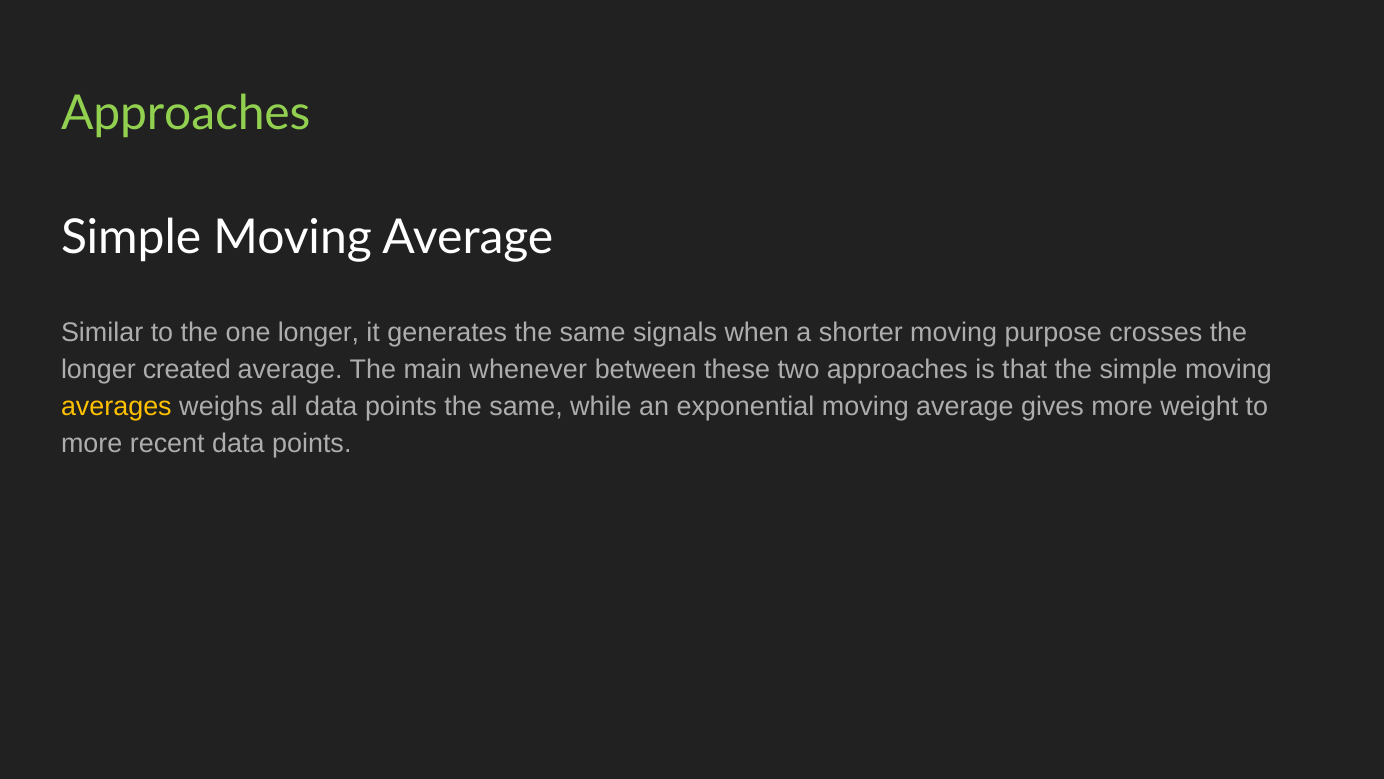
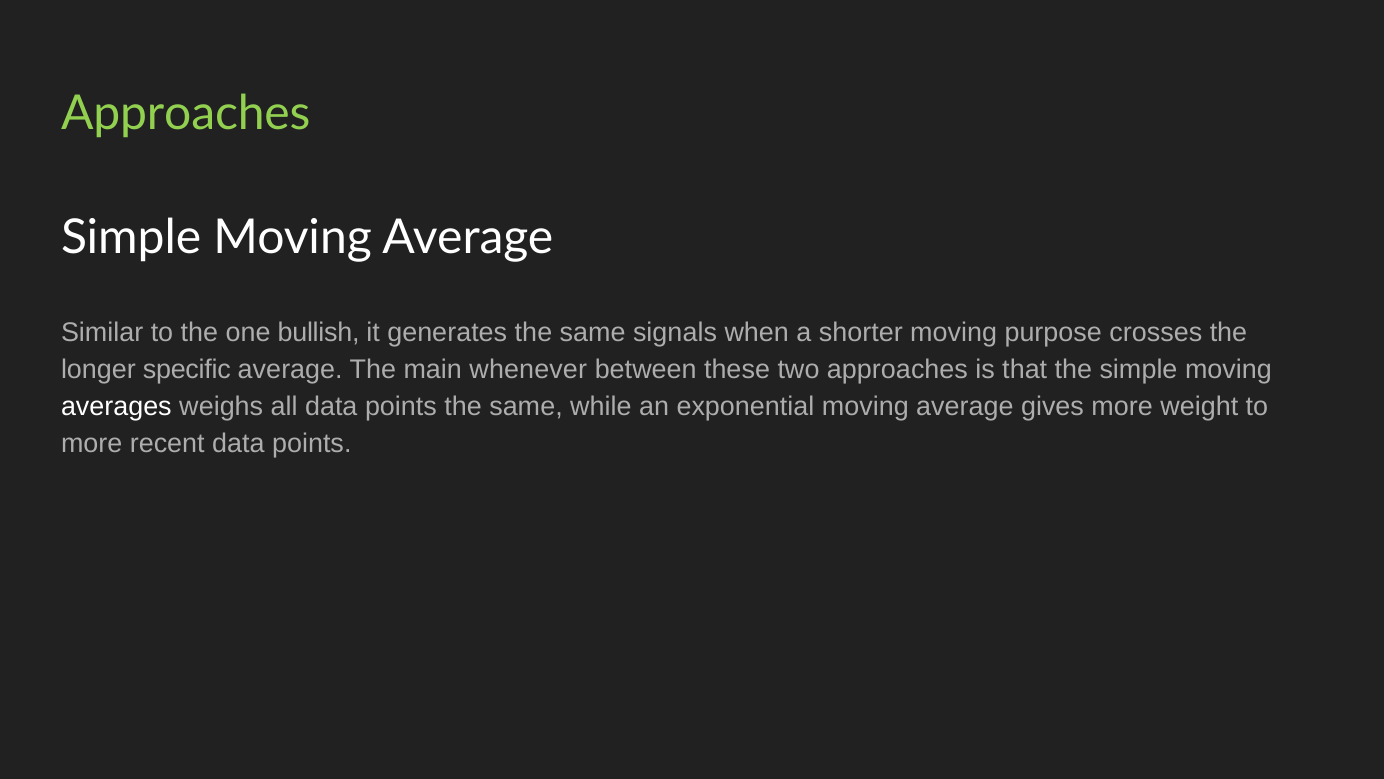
one longer: longer -> bullish (319, 332)
created: created -> specific (187, 369)
averages colour: yellow -> white (116, 407)
